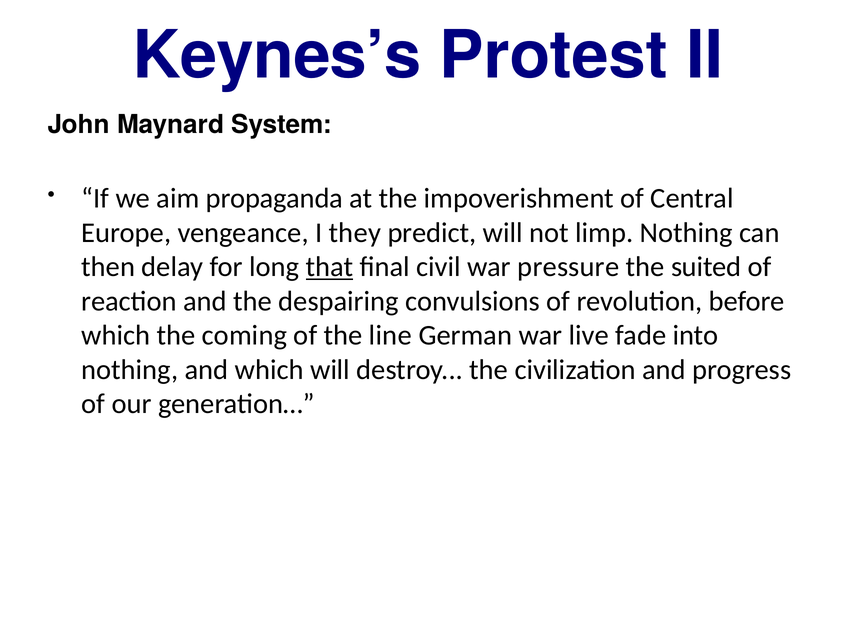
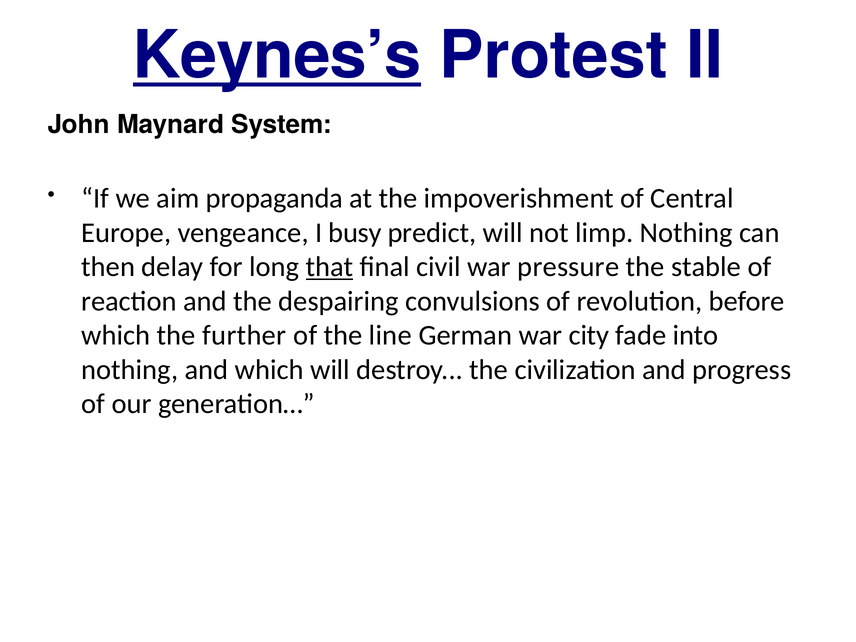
Keynes’s underline: none -> present (277, 56)
they: they -> busy (355, 233)
suited: suited -> stable (706, 267)
coming: coming -> further (244, 336)
live: live -> city (589, 336)
